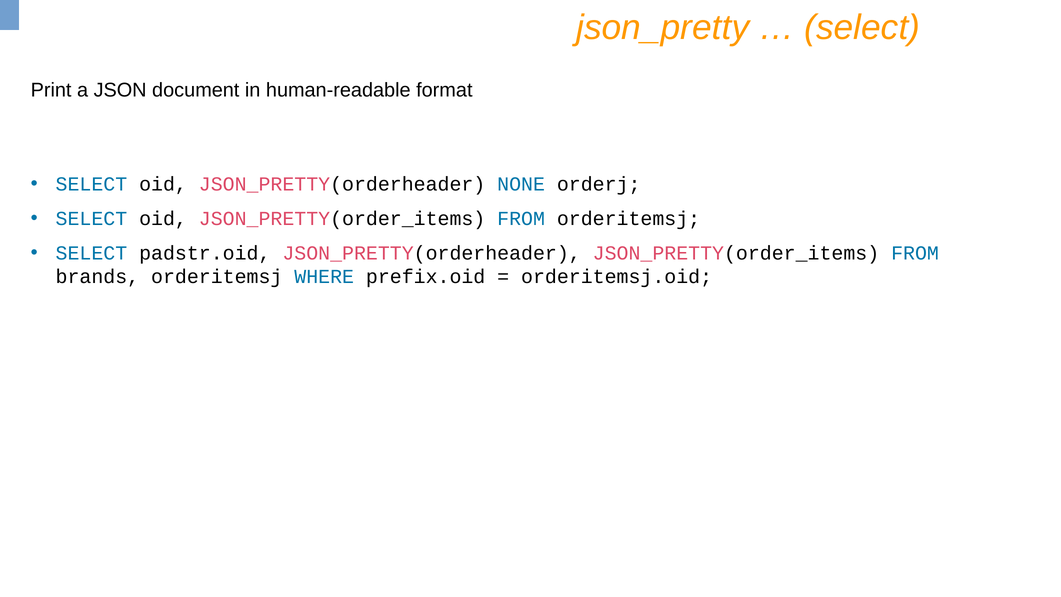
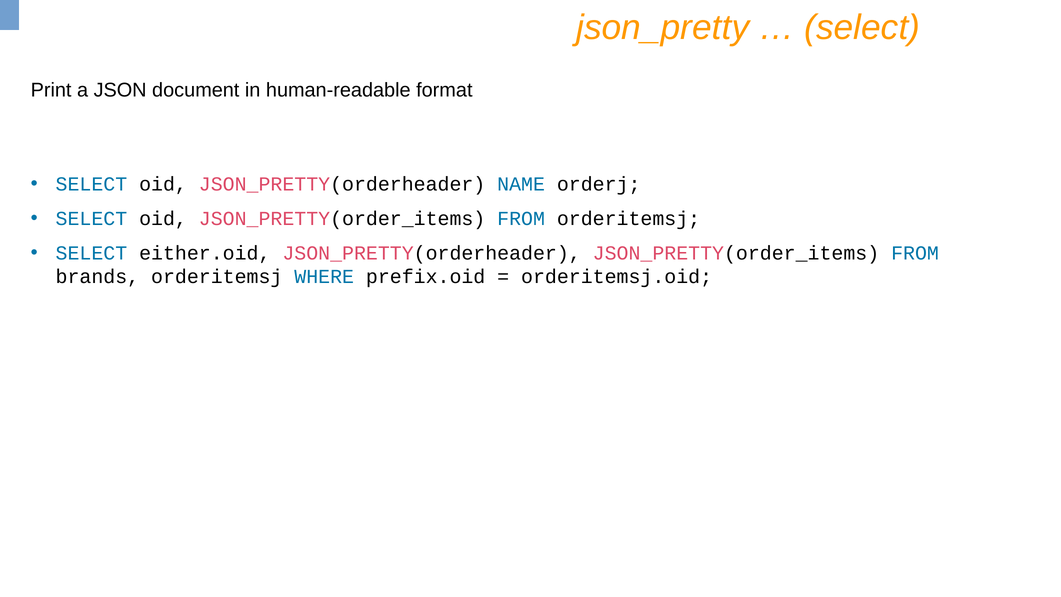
NONE: NONE -> NAME (521, 184)
padstr.oid: padstr.oid -> either.oid (205, 253)
